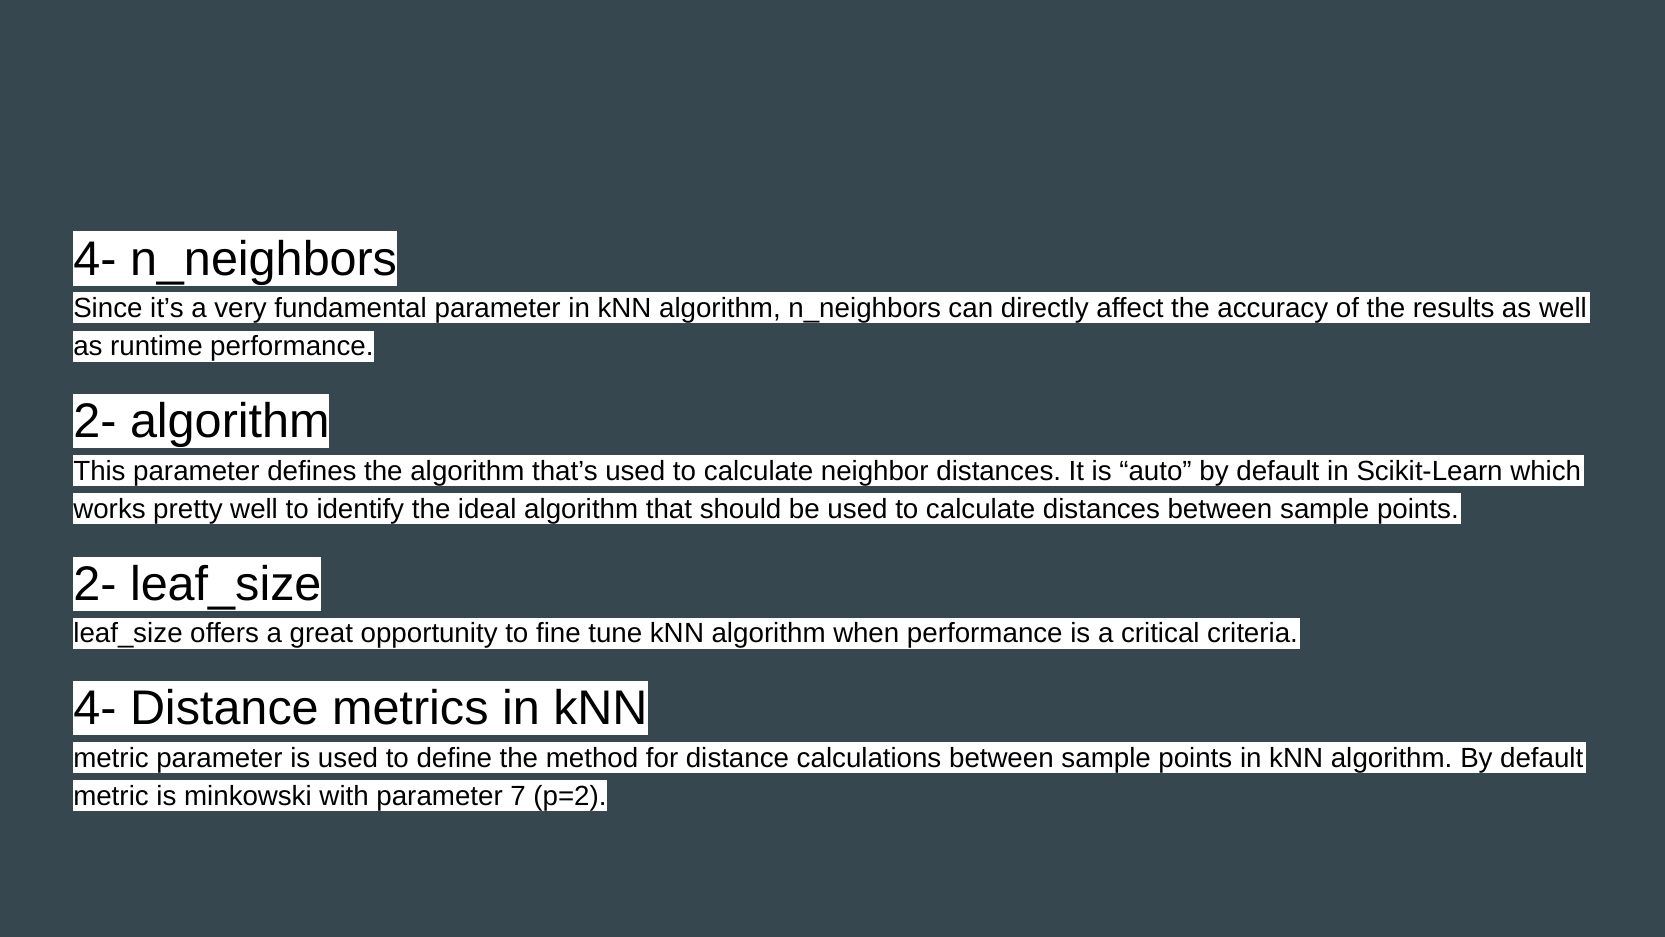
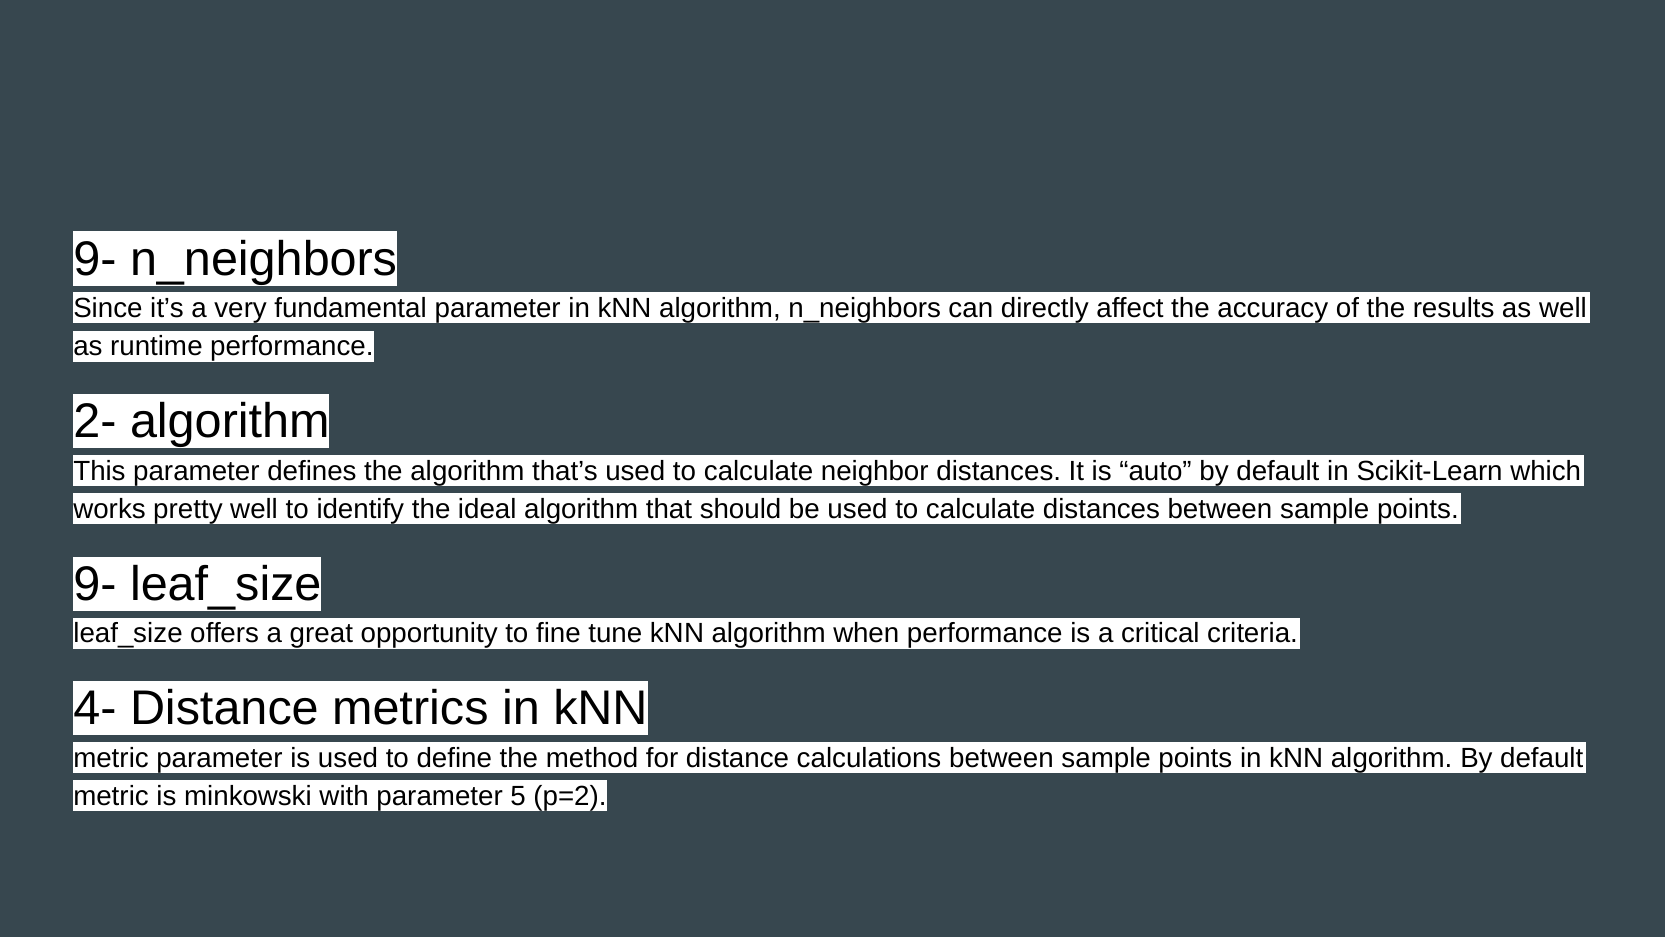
4-: 4- -> 9- (95, 259)
2-: 2- -> 9- (95, 584)
7: 7 -> 5 (518, 796)
